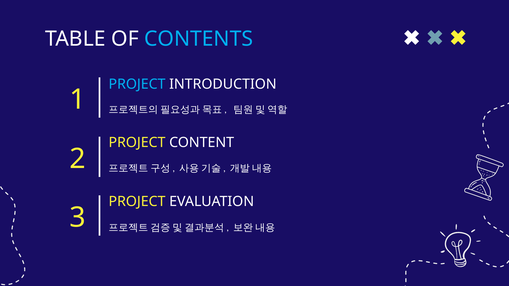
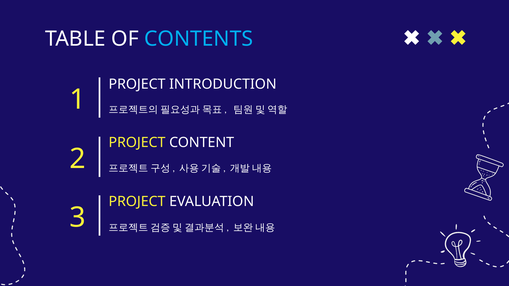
PROJECT colour: light blue -> white (137, 84)
